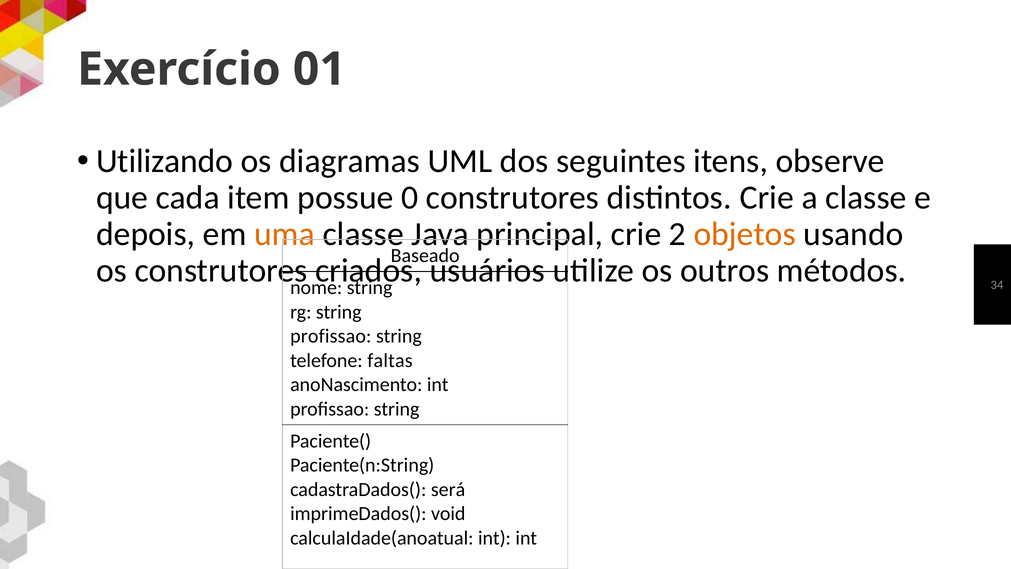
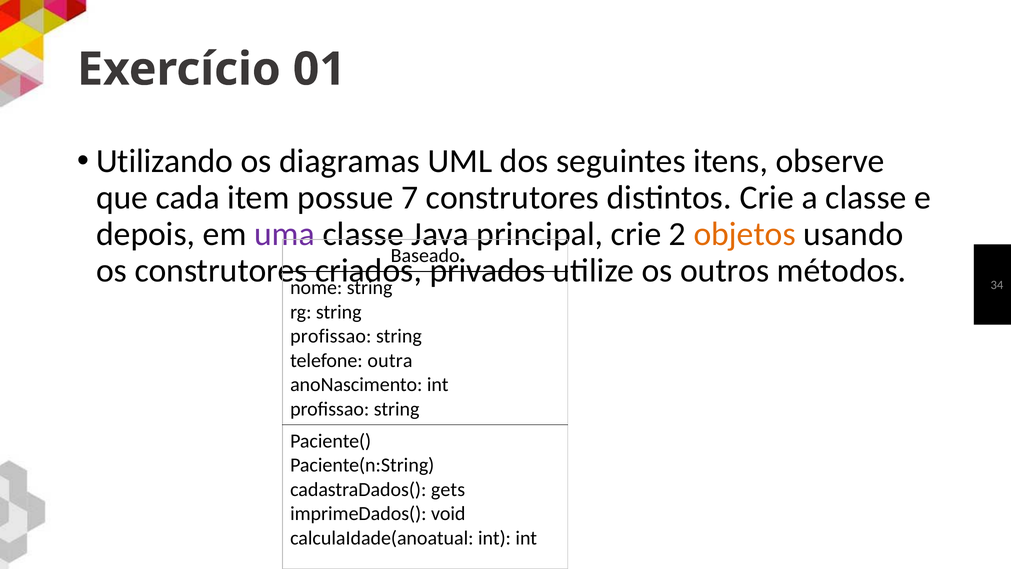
0: 0 -> 7 (410, 197)
uma colour: orange -> purple (285, 234)
usuários: usuários -> privados (487, 270)
faltas: faltas -> outra (390, 360)
será: será -> gets (448, 489)
